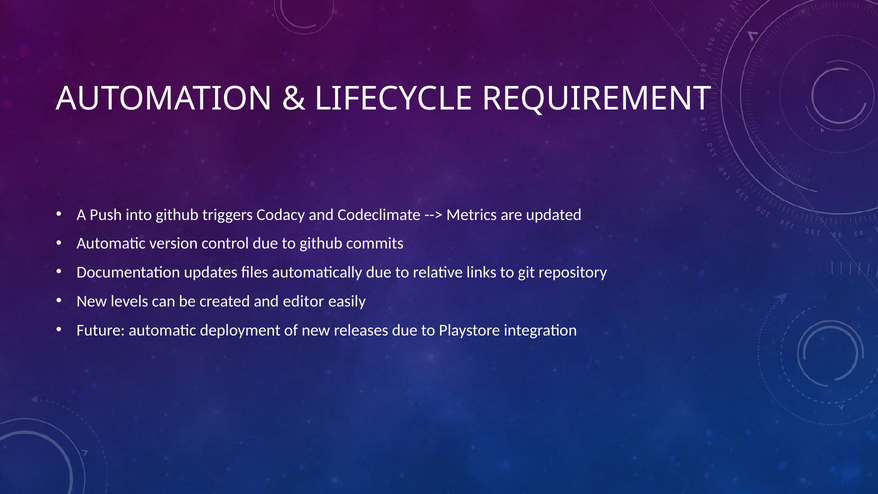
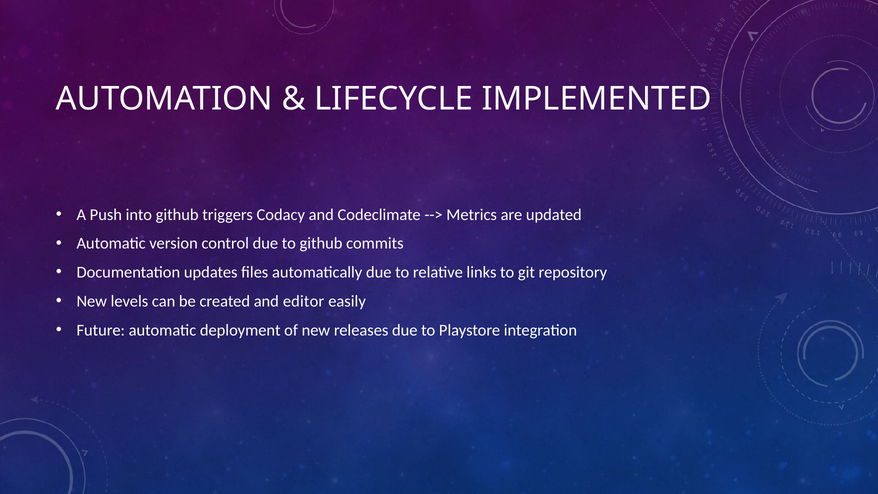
REQUIREMENT: REQUIREMENT -> IMPLEMENTED (597, 99)
